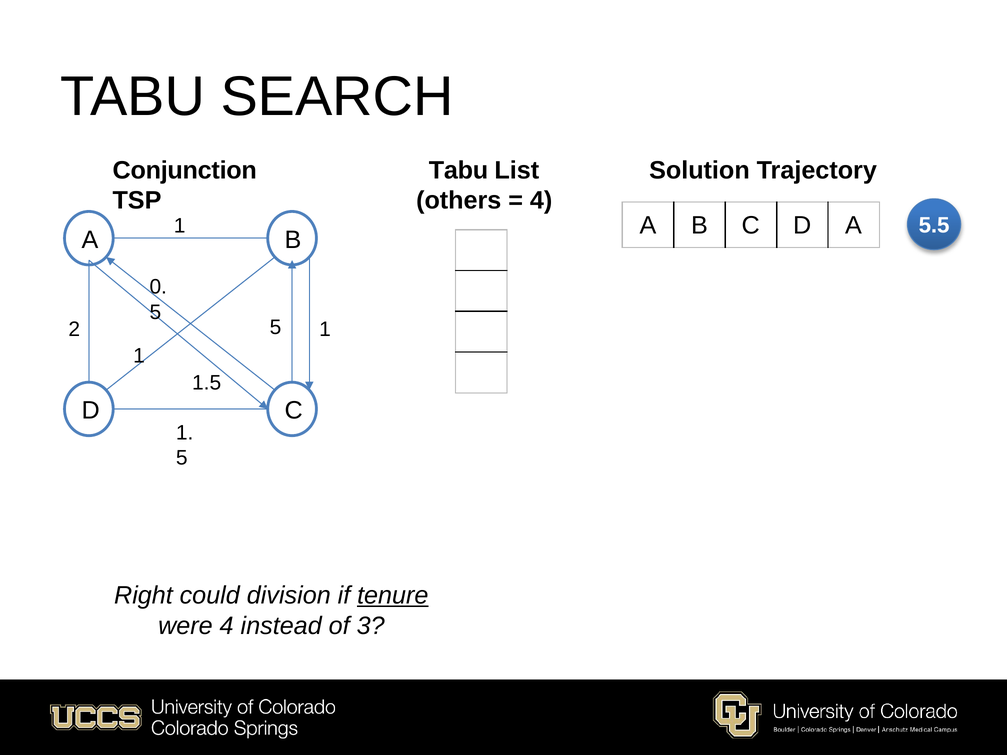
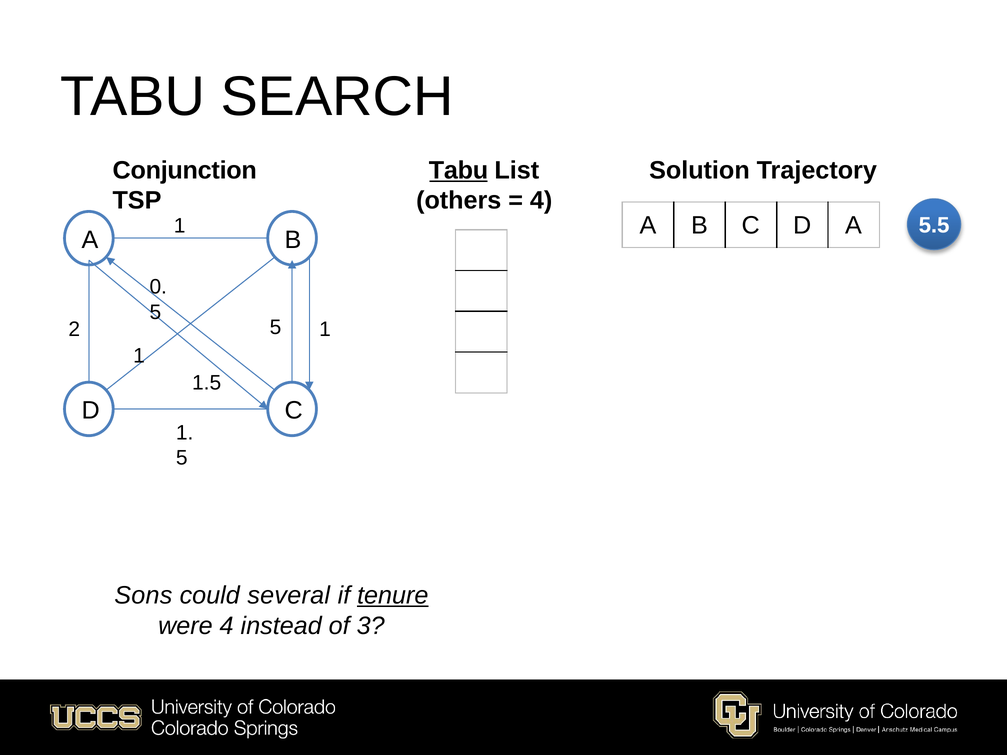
Tabu underline: none -> present (459, 170)
Right: Right -> Sons (143, 596)
division: division -> several (289, 596)
